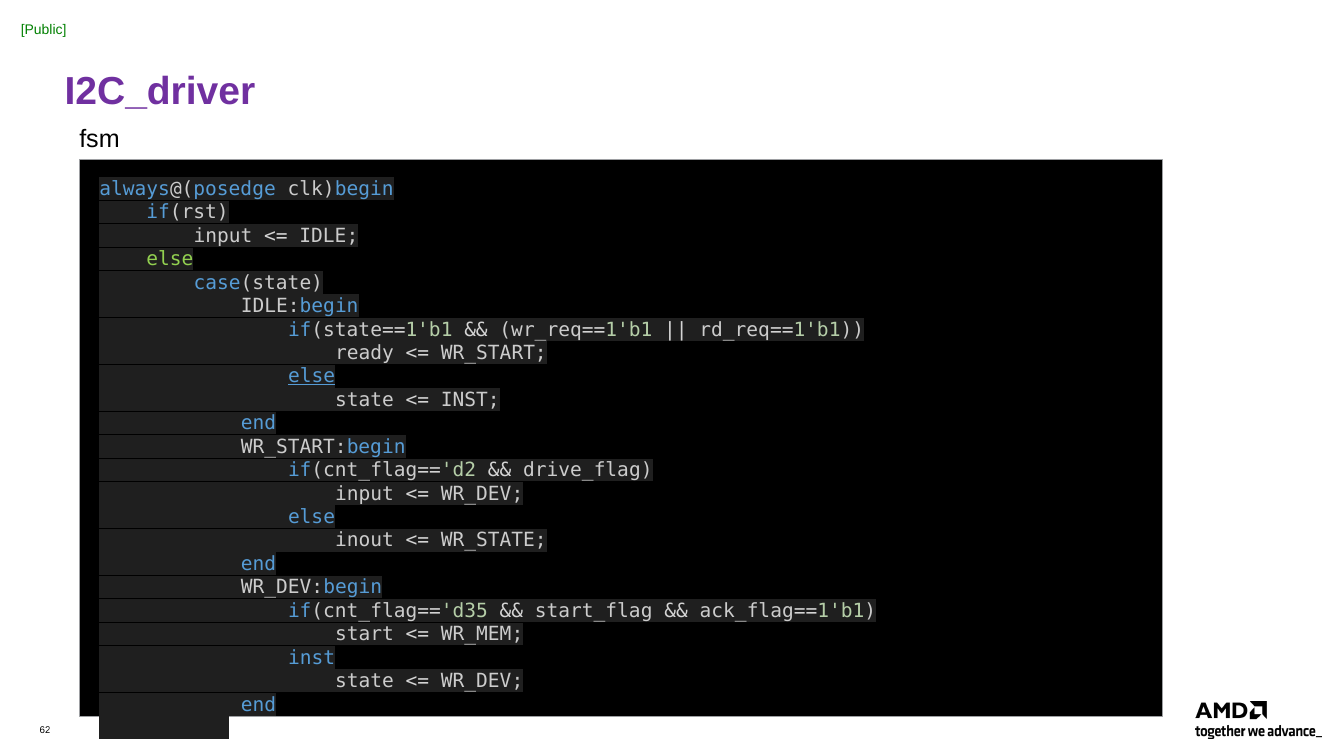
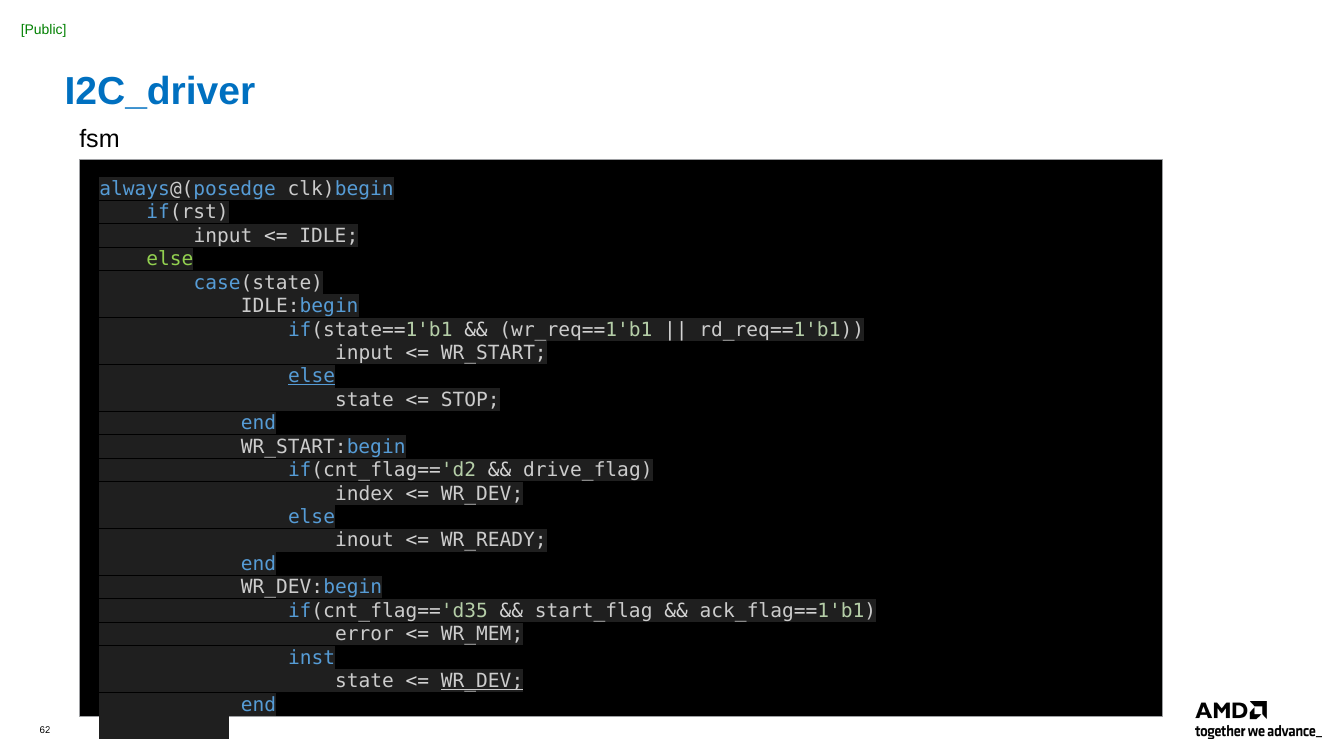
I2C_driver colour: purple -> blue (160, 91)
ready: ready -> input (364, 353)
INST: INST -> STOP (470, 400)
input: input -> index (364, 494)
WR_STATE: WR_STATE -> WR_READY (494, 541)
start: start -> error (364, 634)
WR_DEV underline: none -> present (482, 681)
